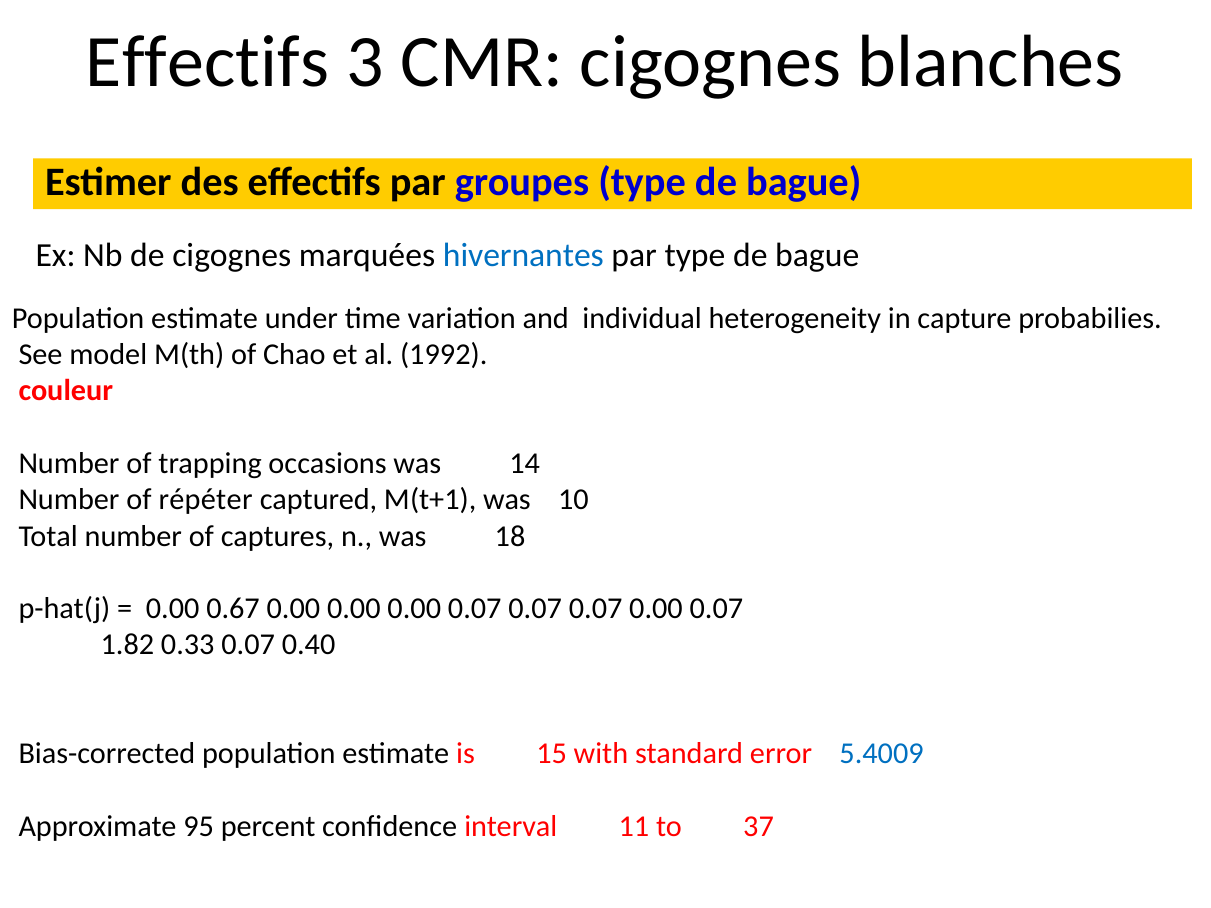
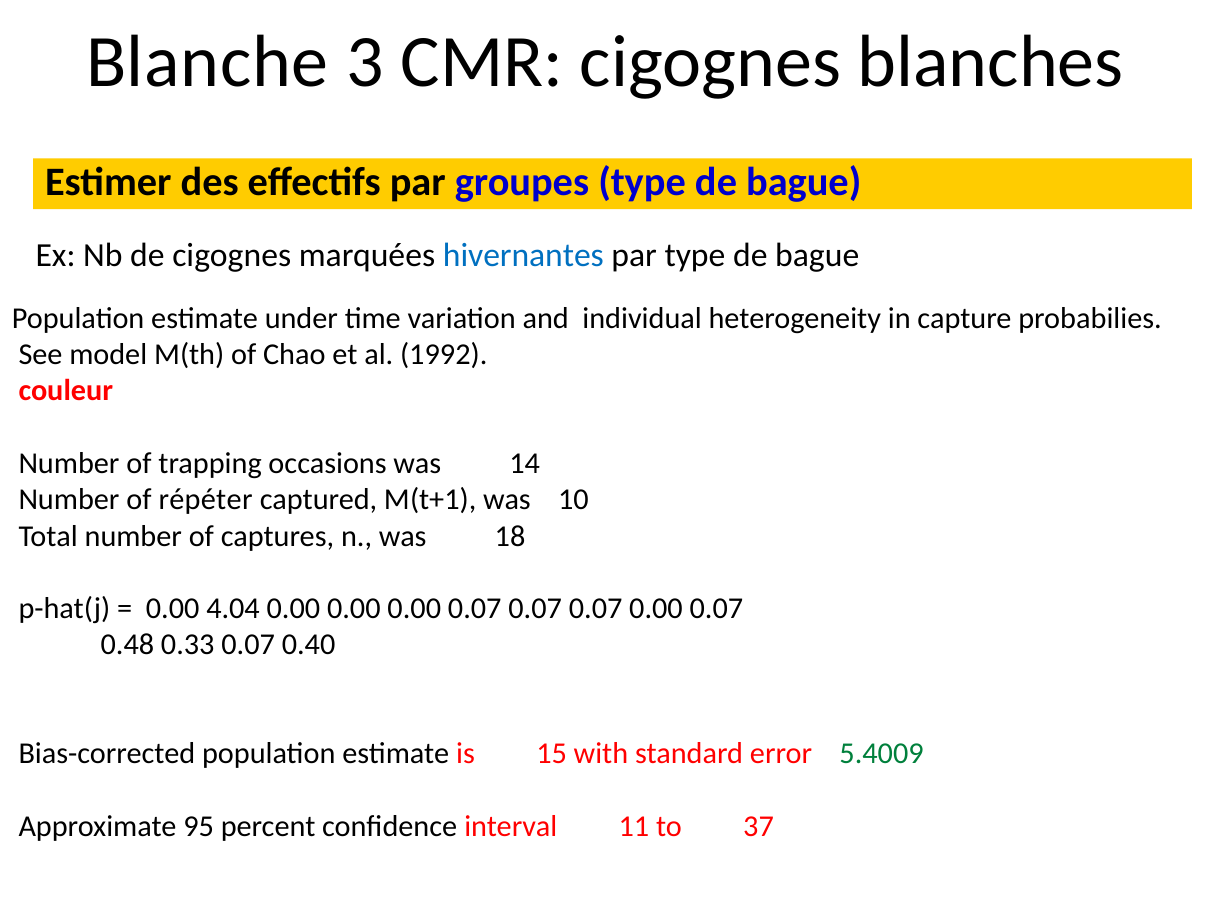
Effectifs: Effectifs -> Blanche (207, 63)
0.67: 0.67 -> 4.04 (233, 609)
1.82: 1.82 -> 0.48 (127, 645)
5.4009 colour: blue -> green (882, 754)
